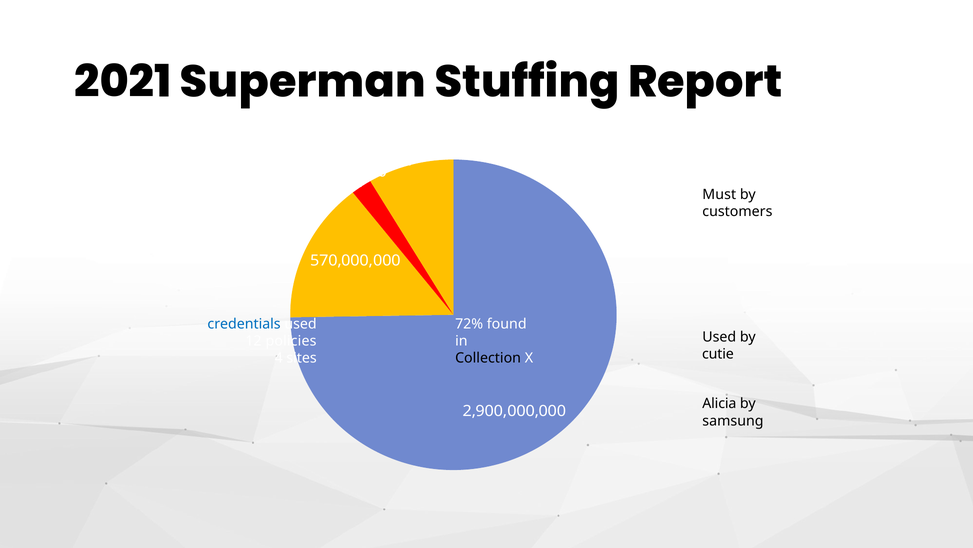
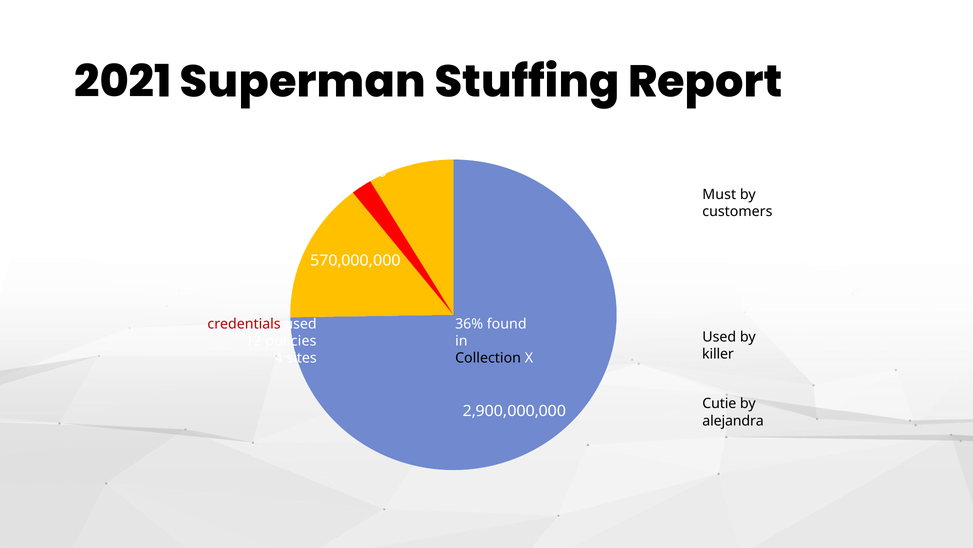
credentials colour: blue -> red (244, 324)
72%: 72% -> 36% (469, 324)
cutie: cutie -> killer (718, 353)
Alicia: Alicia -> Cutie (719, 403)
samsung: samsung -> alejandra (733, 420)
